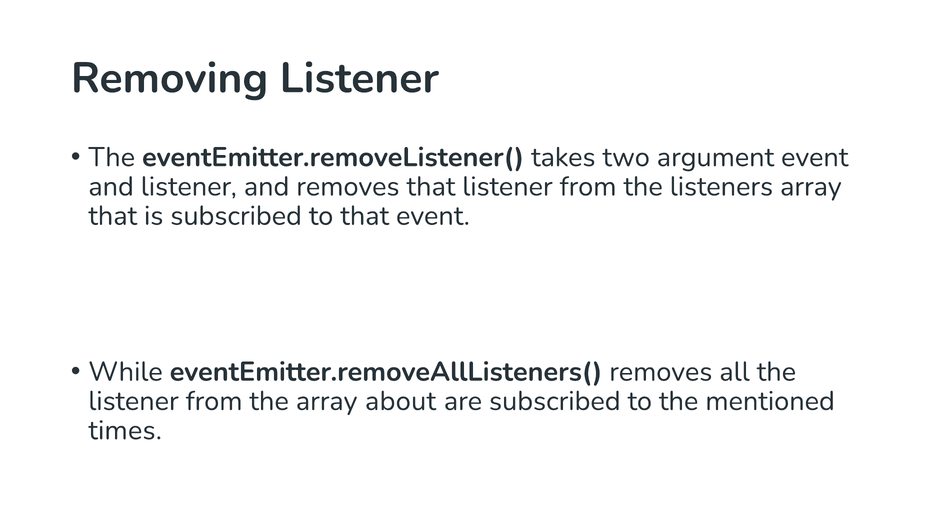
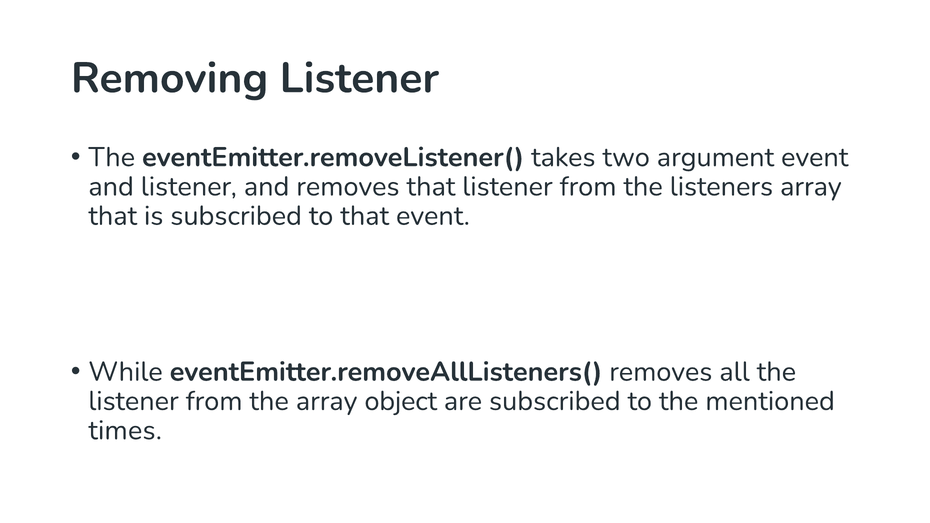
about: about -> object (401, 401)
